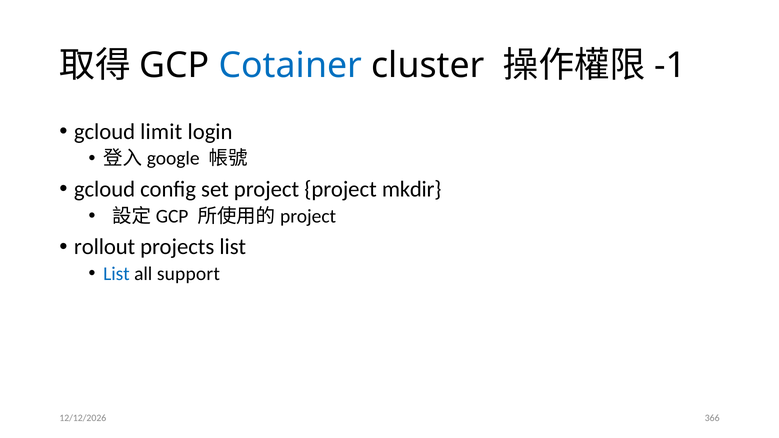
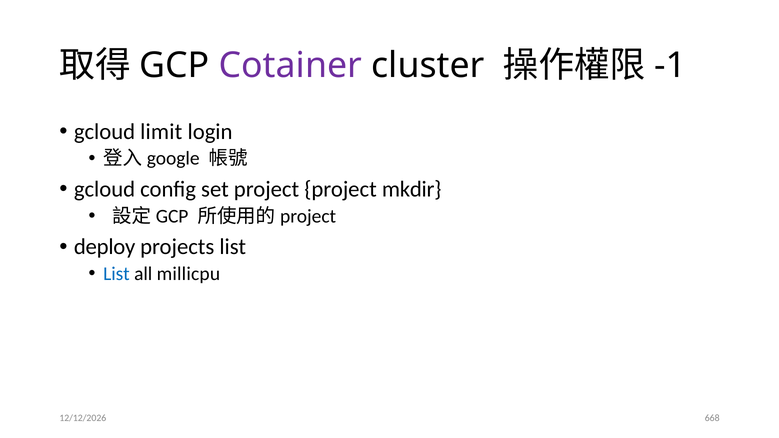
Cotainer colour: blue -> purple (290, 65)
rollout: rollout -> deploy (105, 247)
support: support -> millicpu (188, 274)
366: 366 -> 668 (712, 418)
